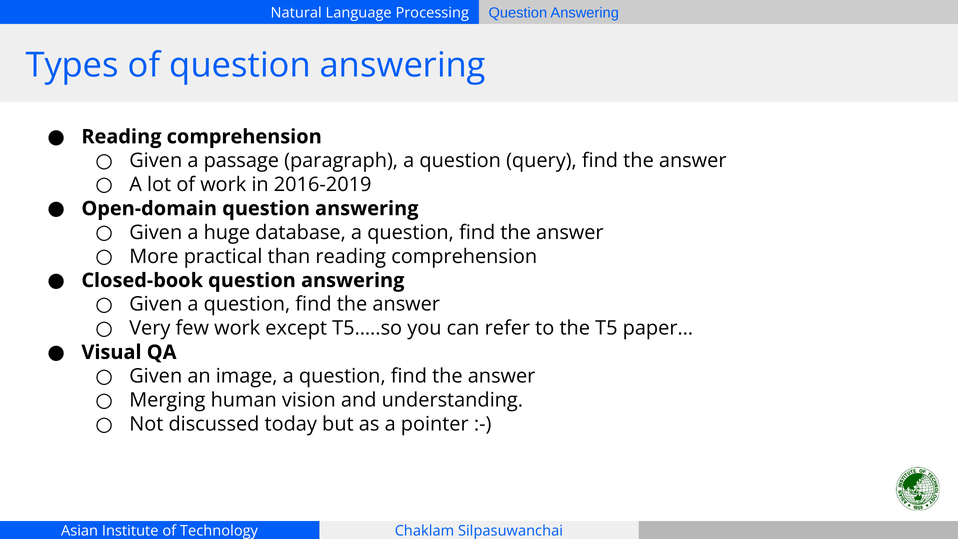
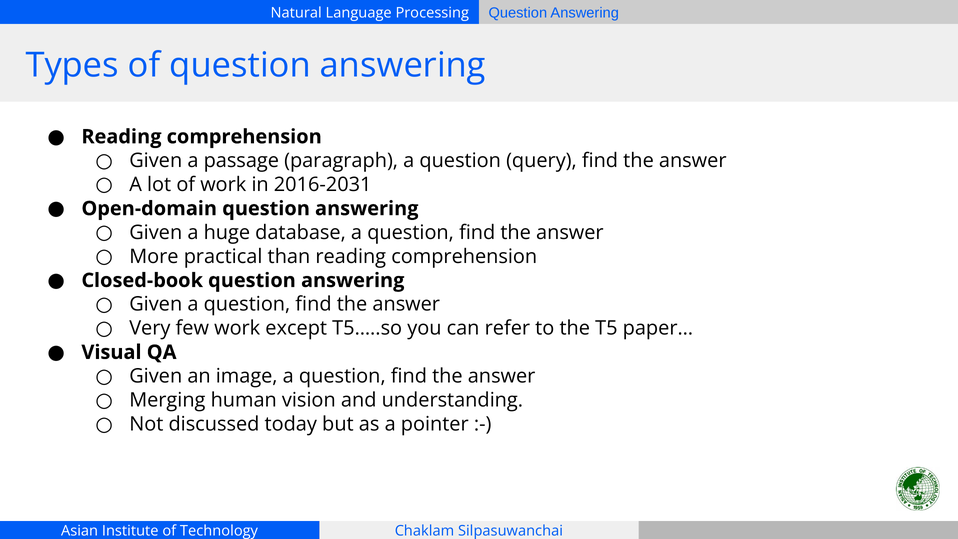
2016-2019: 2016-2019 -> 2016-2031 (323, 185)
